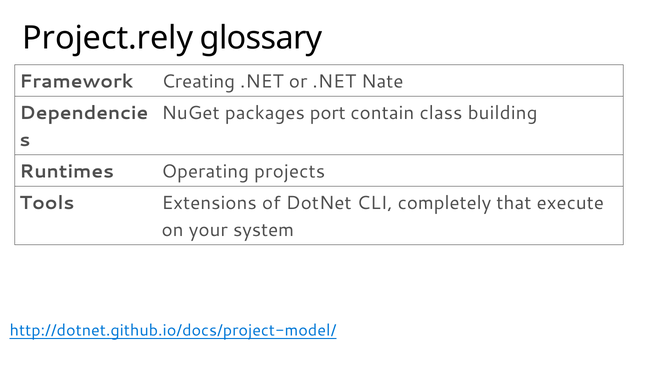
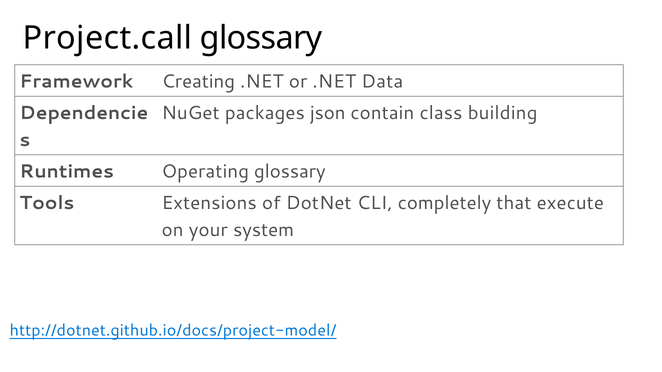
Project.rely: Project.rely -> Project.call (108, 38)
Nate: Nate -> Data (382, 81)
port: port -> json (328, 113)
Operating projects: projects -> glossary (290, 172)
